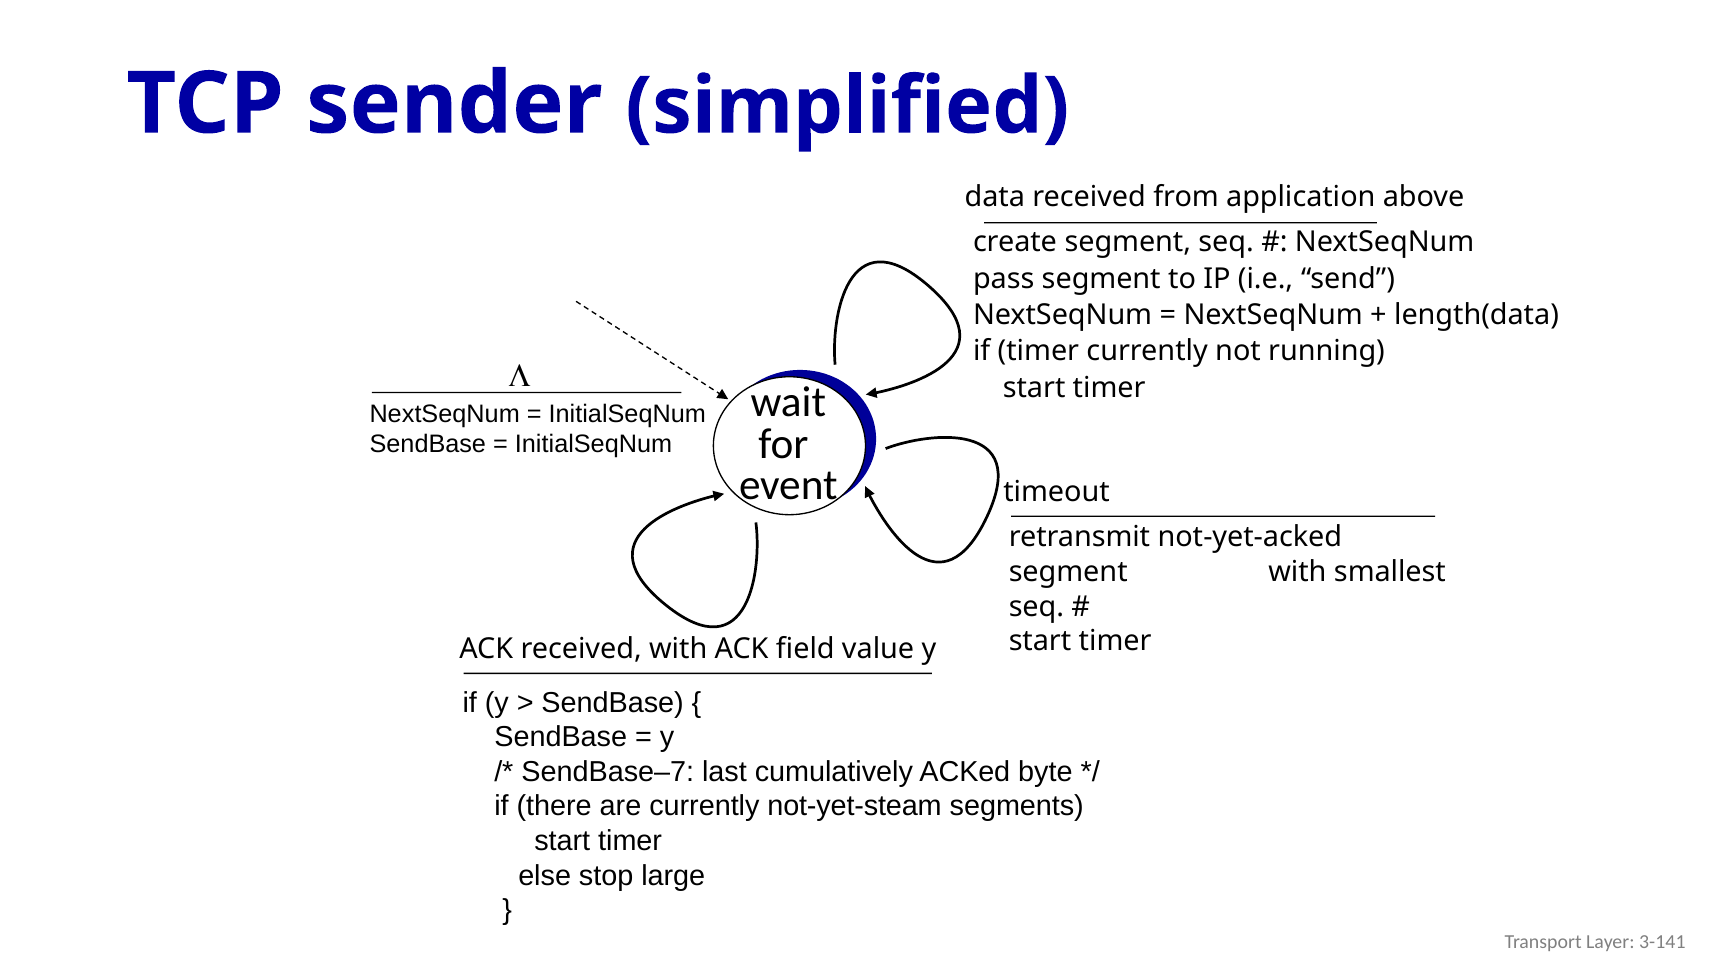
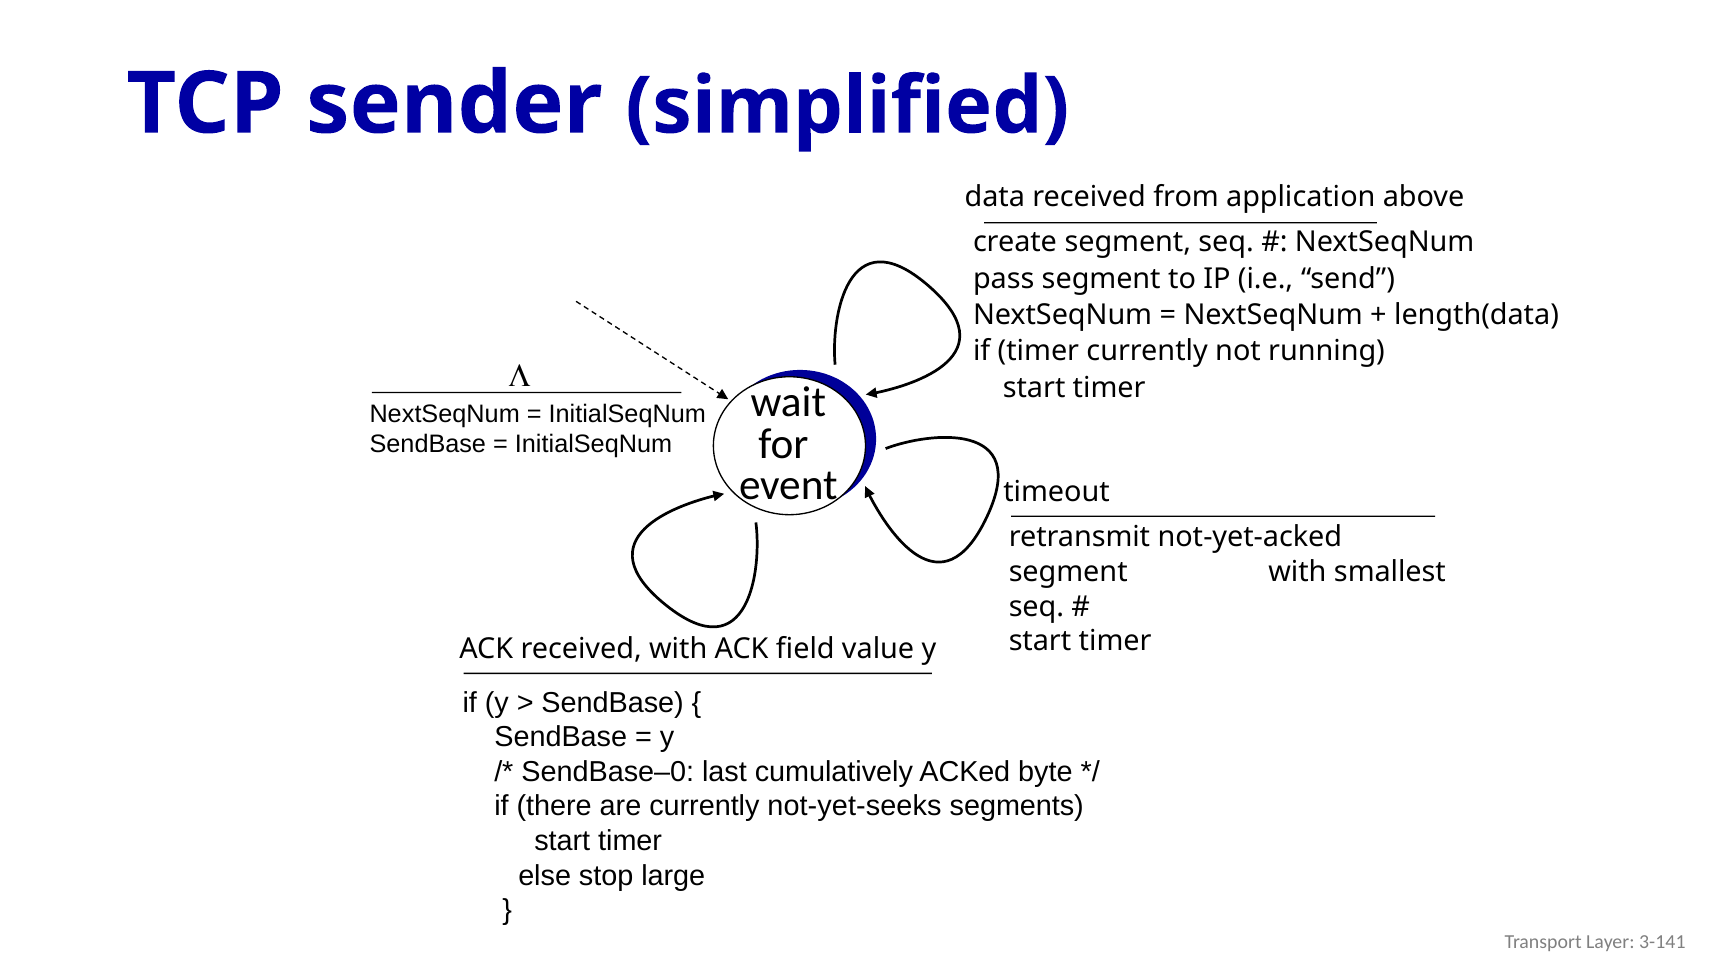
SendBase–7: SendBase–7 -> SendBase–0 (608, 771)
not-yet-steam: not-yet-steam -> not-yet-seeks (854, 806)
